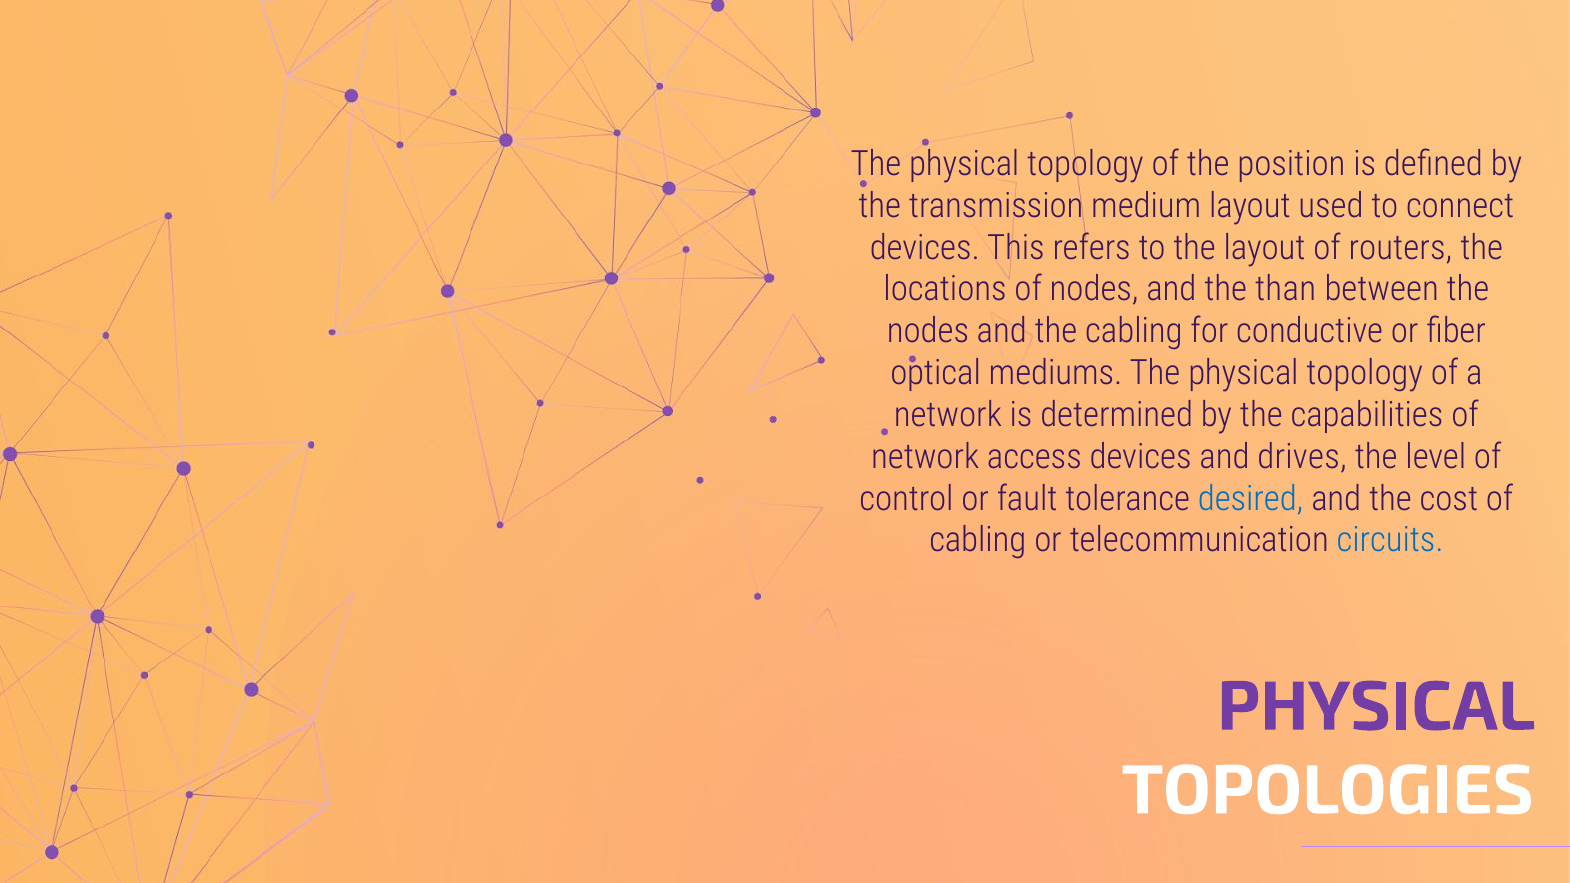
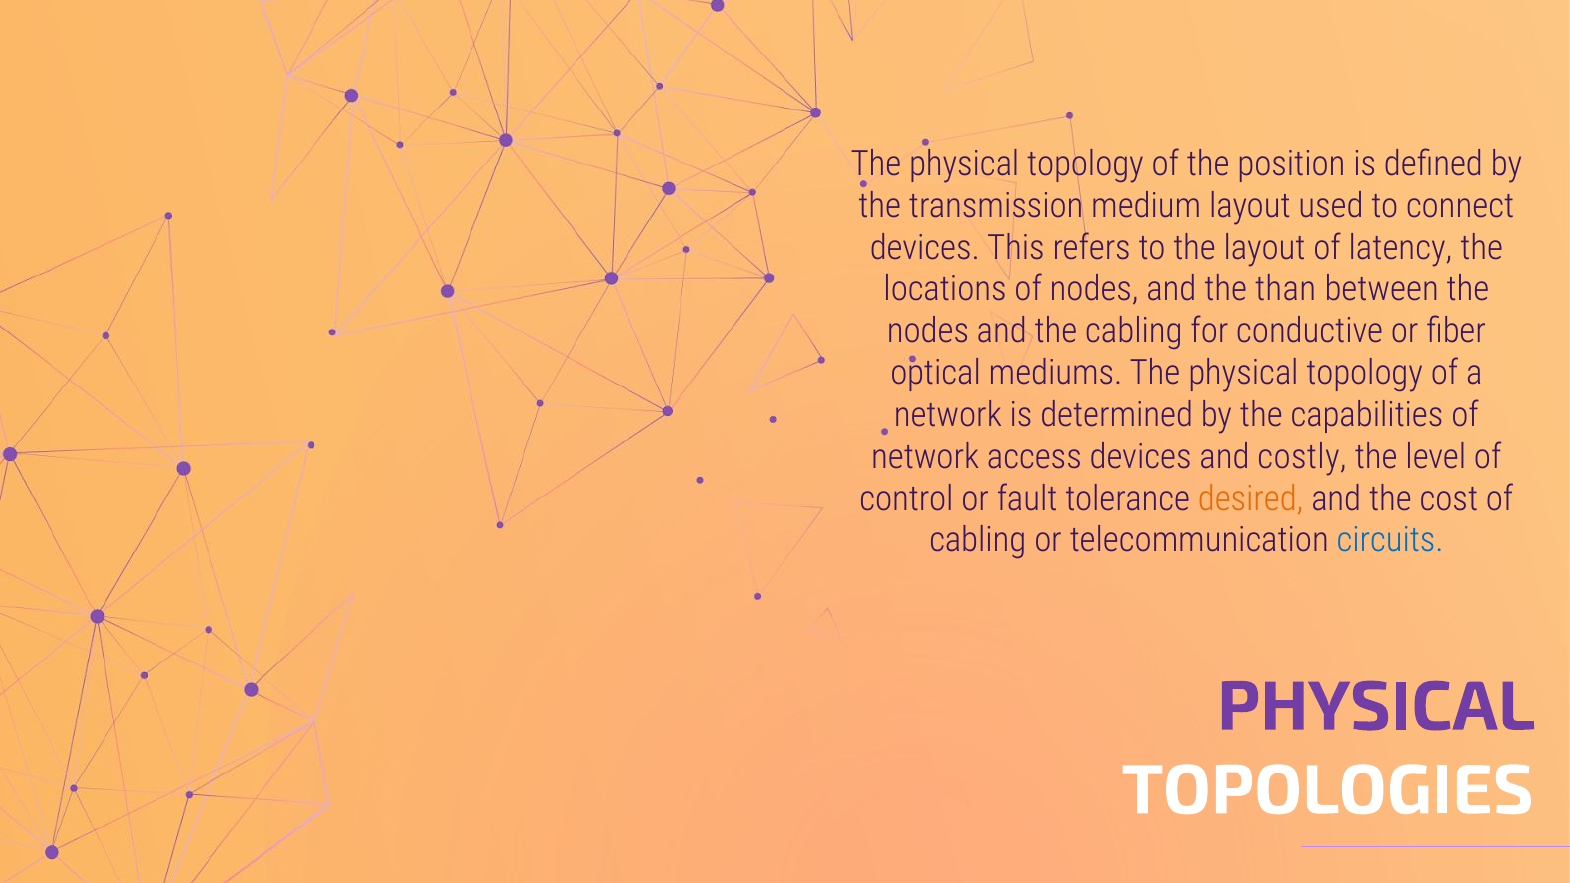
routers: routers -> latency (1400, 248)
drives: drives -> costly (1302, 457)
desired colour: blue -> orange (1251, 499)
